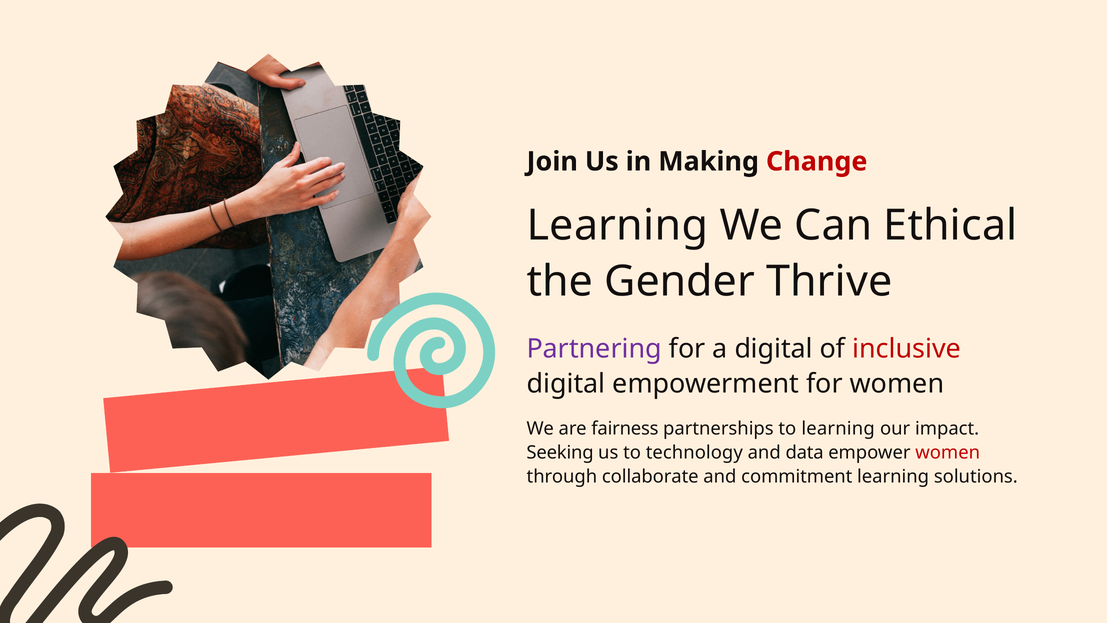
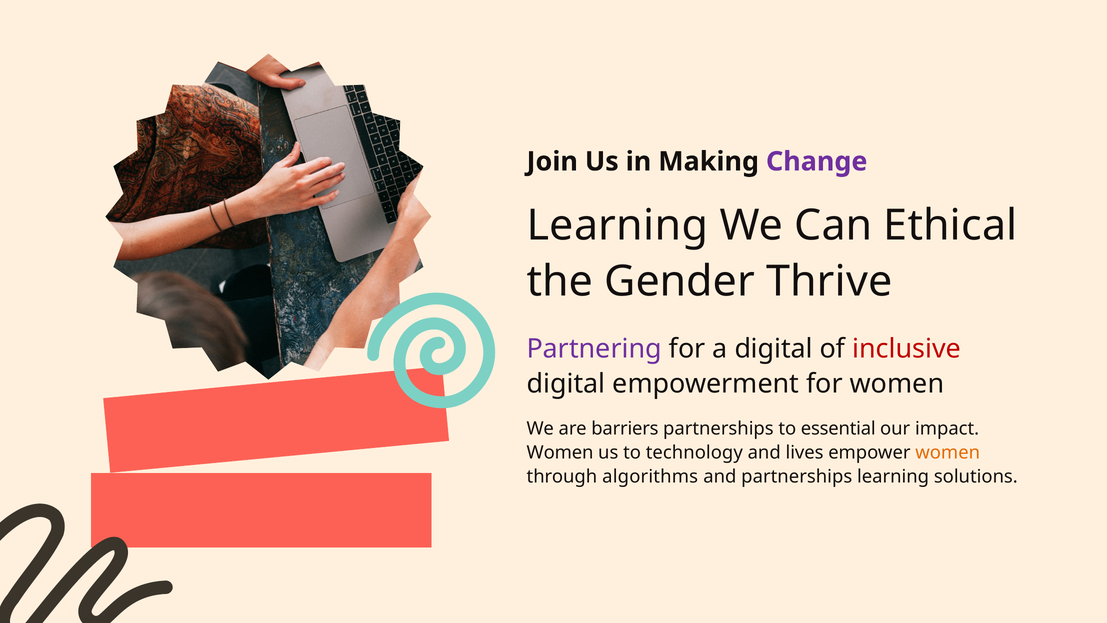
Change colour: red -> purple (817, 162)
fairness: fairness -> barriers (625, 428)
to learning: learning -> essential (838, 428)
Seeking: Seeking -> Women (560, 452)
data: data -> lives (805, 452)
women colour: red -> orange (948, 452)
collaborate: collaborate -> algorithms (650, 476)
and commitment: commitment -> partnerships (797, 476)
